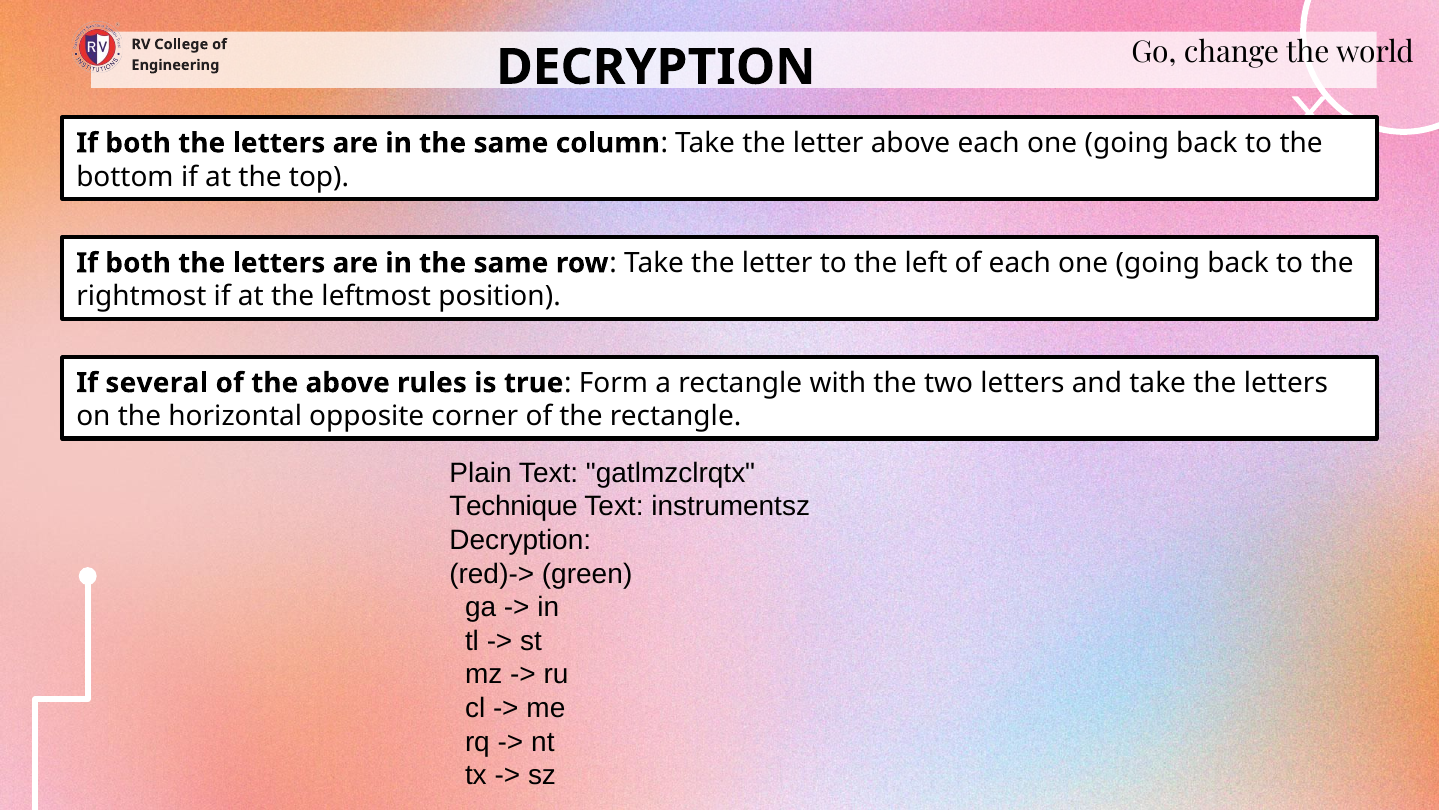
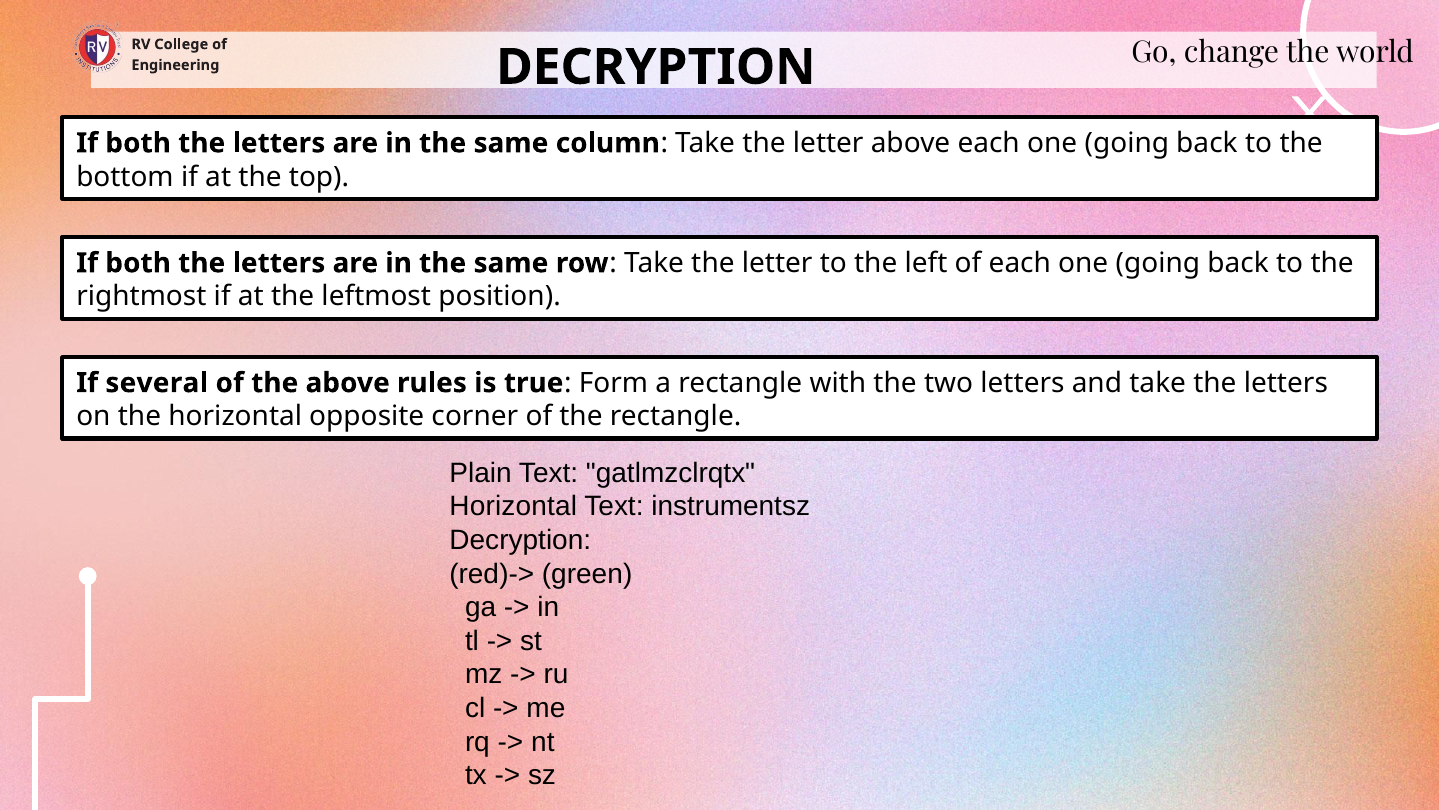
Technique: Technique -> Horizontal (513, 506)
